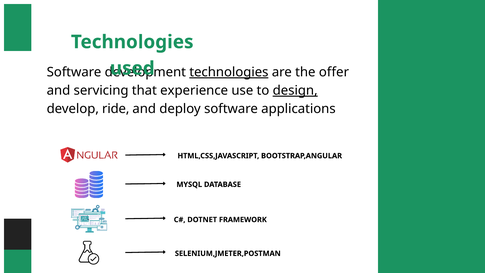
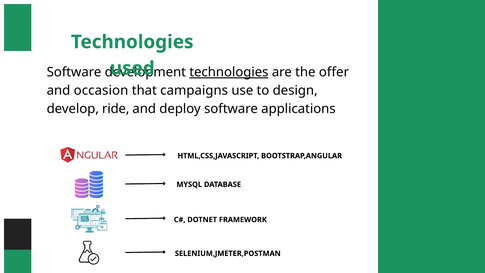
servicing: servicing -> occasion (101, 90)
experience: experience -> campaigns (194, 90)
design underline: present -> none (295, 90)
